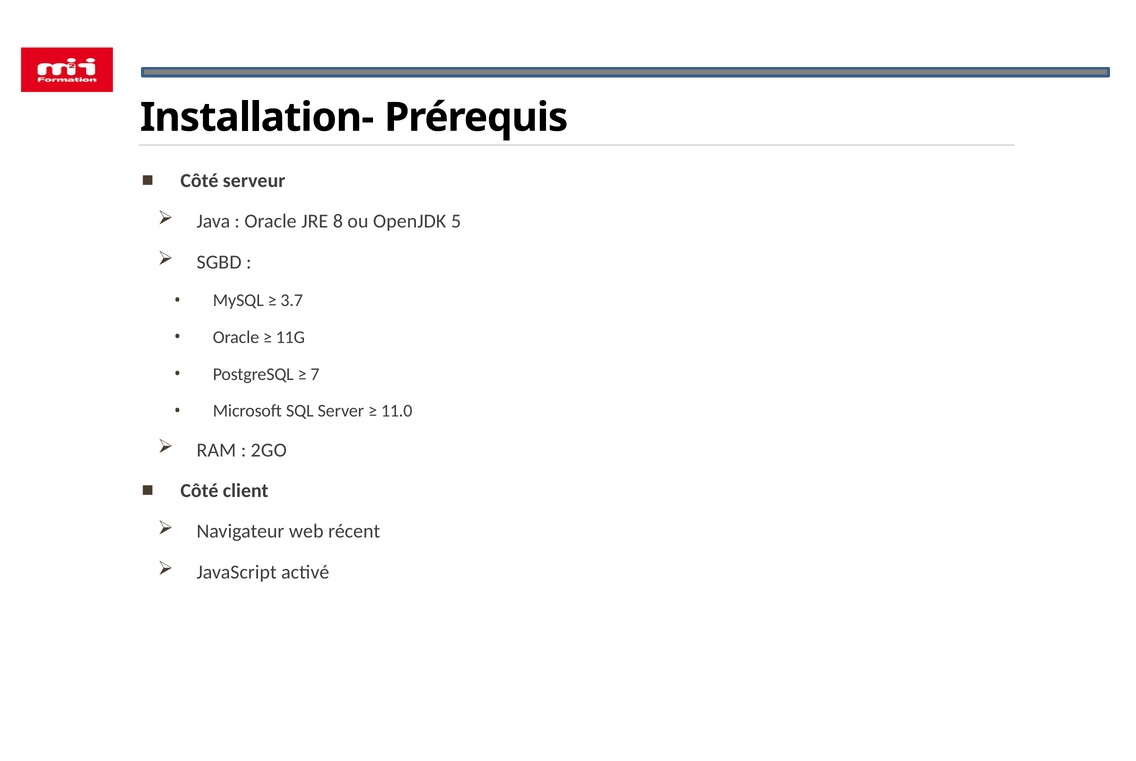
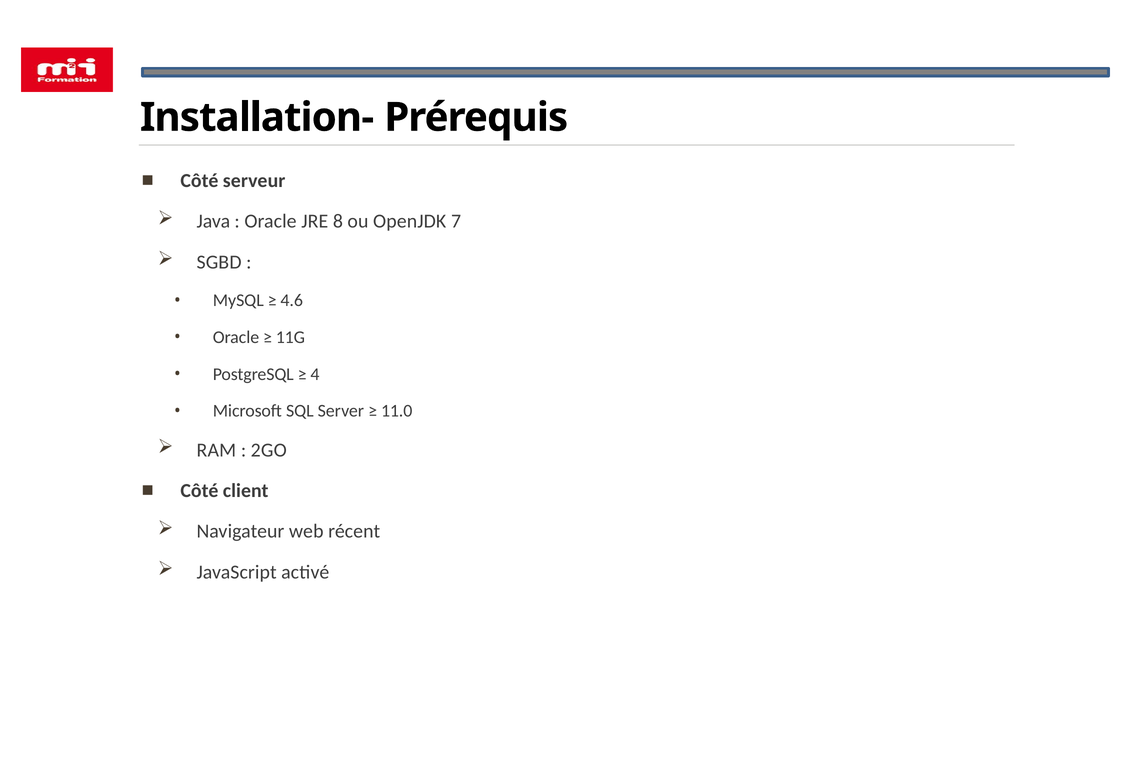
5: 5 -> 7 (456, 221)
3.7: 3.7 -> 4.6 (292, 301)
7: 7 -> 4 (315, 374)
